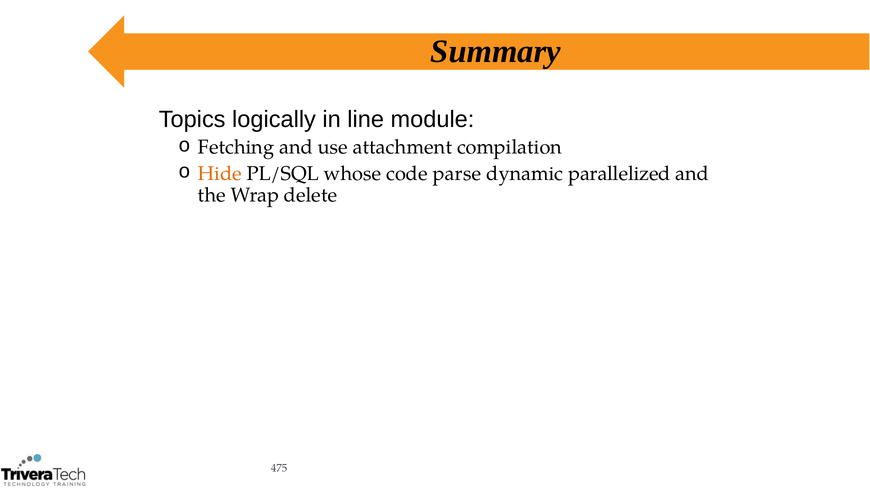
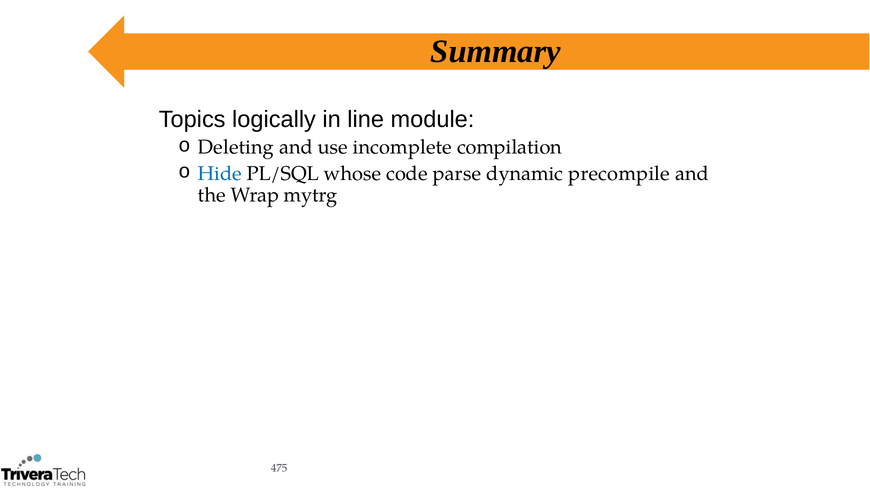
Fetching: Fetching -> Deleting (236, 147)
attachment: attachment -> incomplete (402, 147)
Hide colour: orange -> blue (220, 173)
parallelized: parallelized -> precompile (619, 173)
delete: delete -> mytrg (311, 195)
